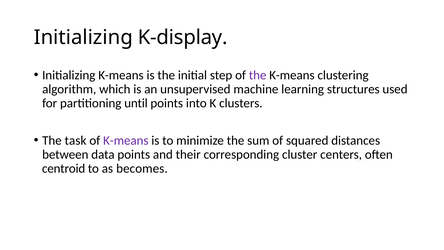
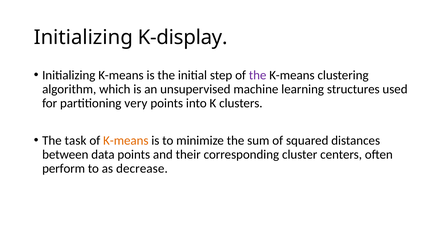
until: until -> very (136, 103)
K-means colour: purple -> orange (126, 140)
centroid: centroid -> perform (64, 168)
becomes: becomes -> decrease (142, 168)
